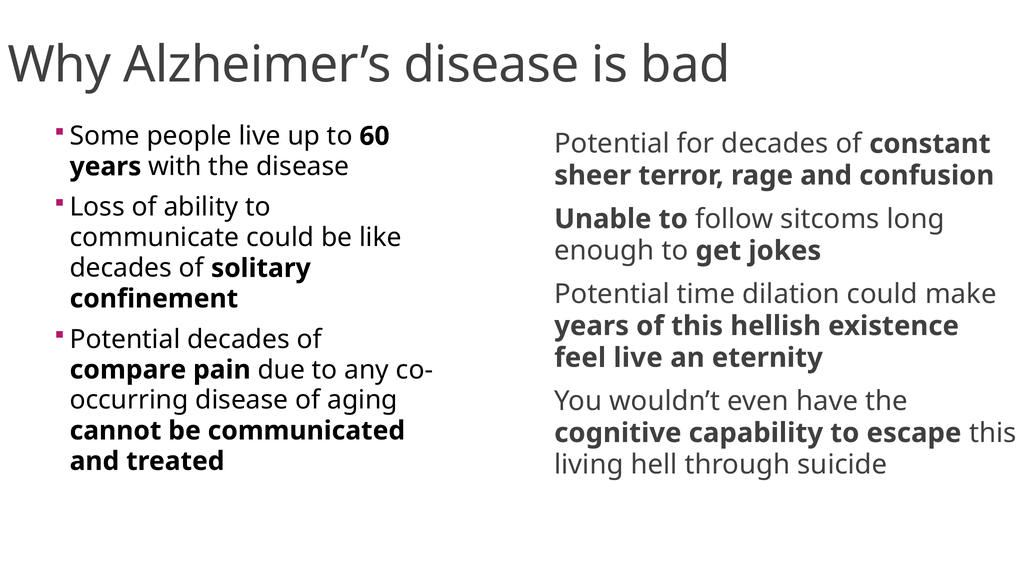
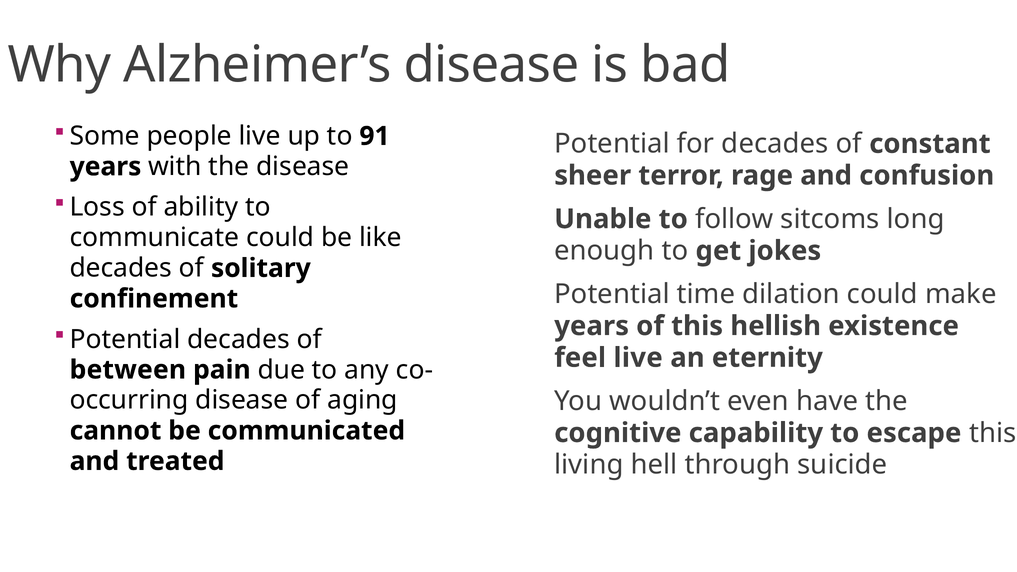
60: 60 -> 91 (374, 136)
compare: compare -> between (128, 370)
